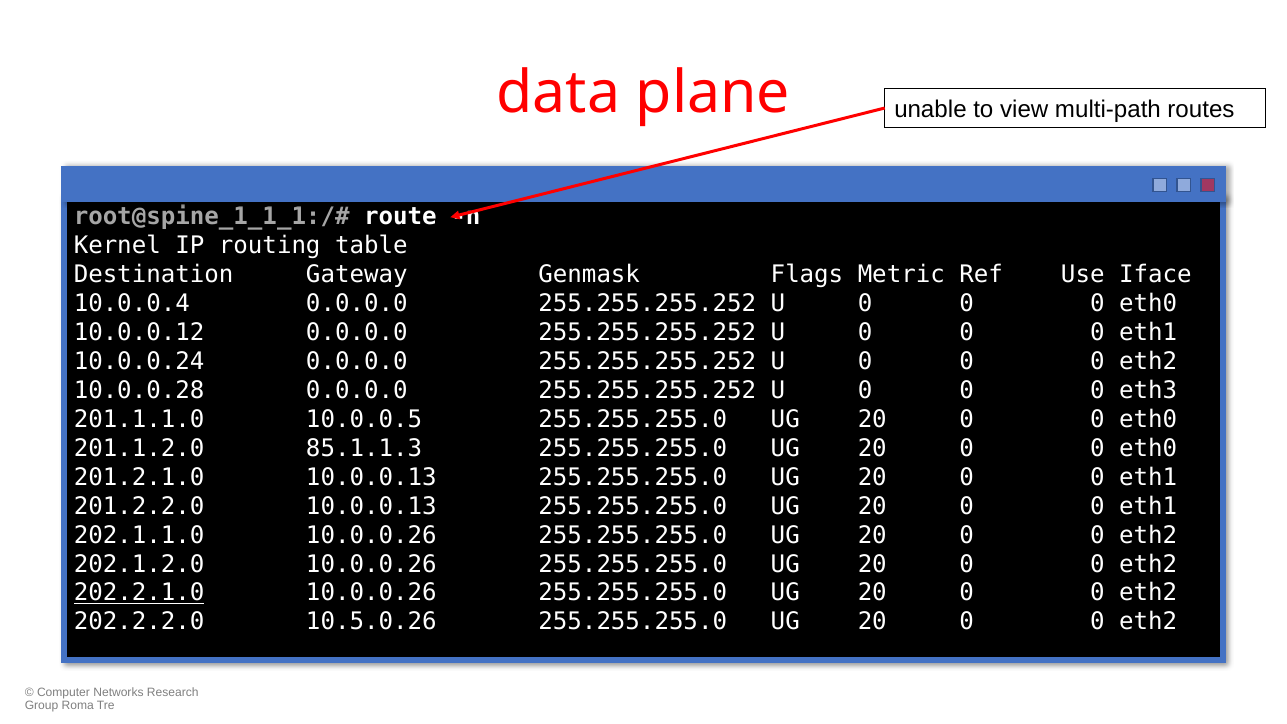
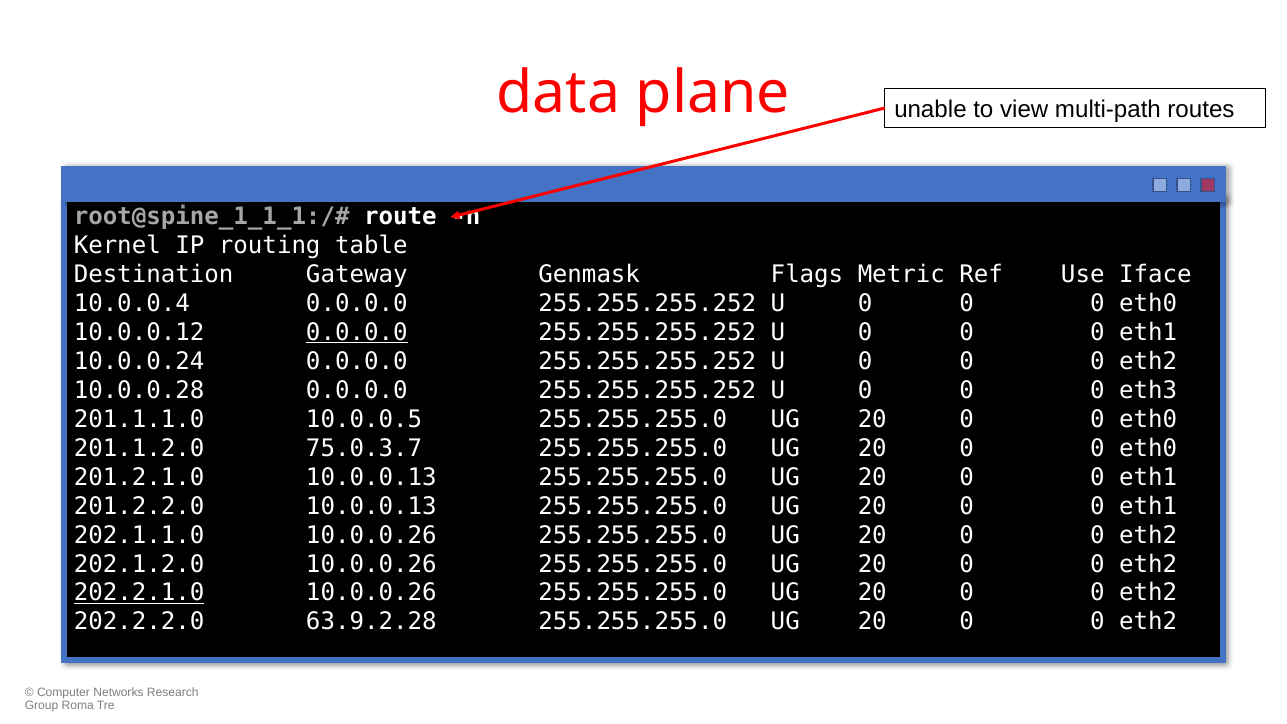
0.0.0.0 underline: none -> present (357, 332)
85.1.1.3: 85.1.1.3 -> 75.0.3.7 (364, 448)
10.5.0.26: 10.5.0.26 -> 63.9.2.28 (371, 622)
